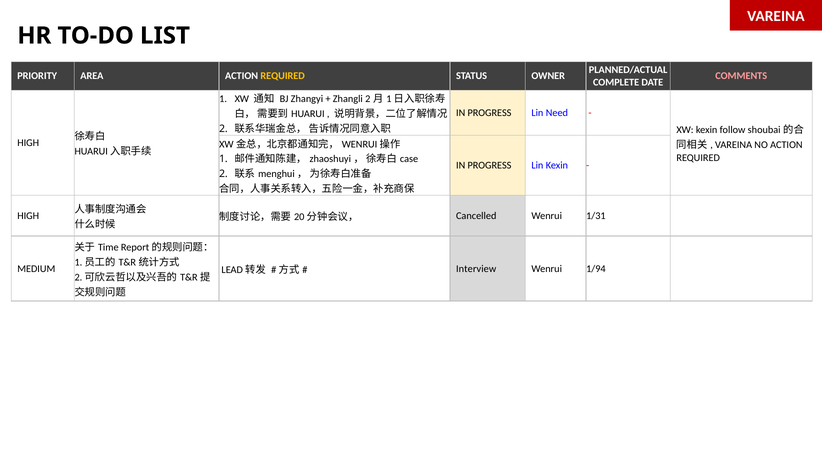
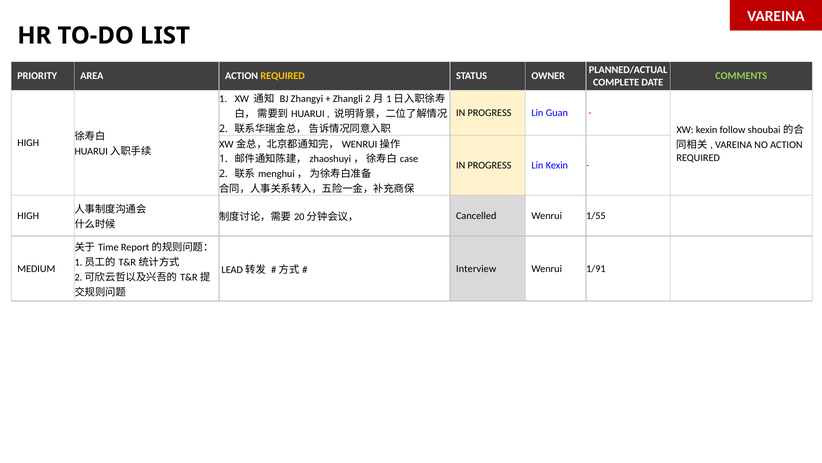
COMMENTS colour: pink -> light green (741, 76)
Need: Need -> Guan (557, 113)
1/31: 1/31 -> 1/55 (596, 216)
1/94: 1/94 -> 1/91 (596, 268)
